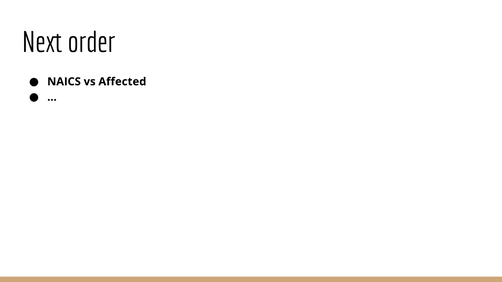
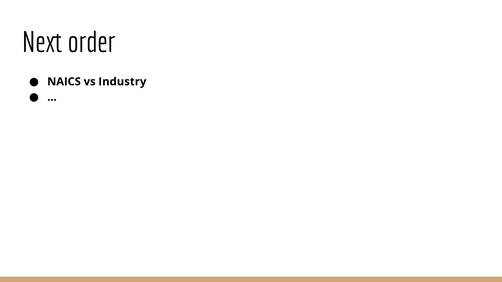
Affected: Affected -> Industry (122, 82)
